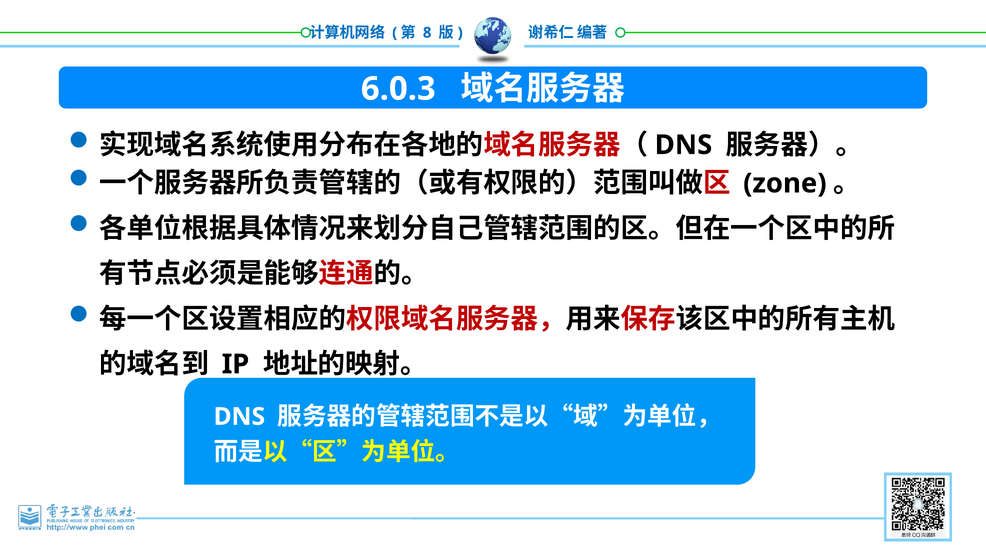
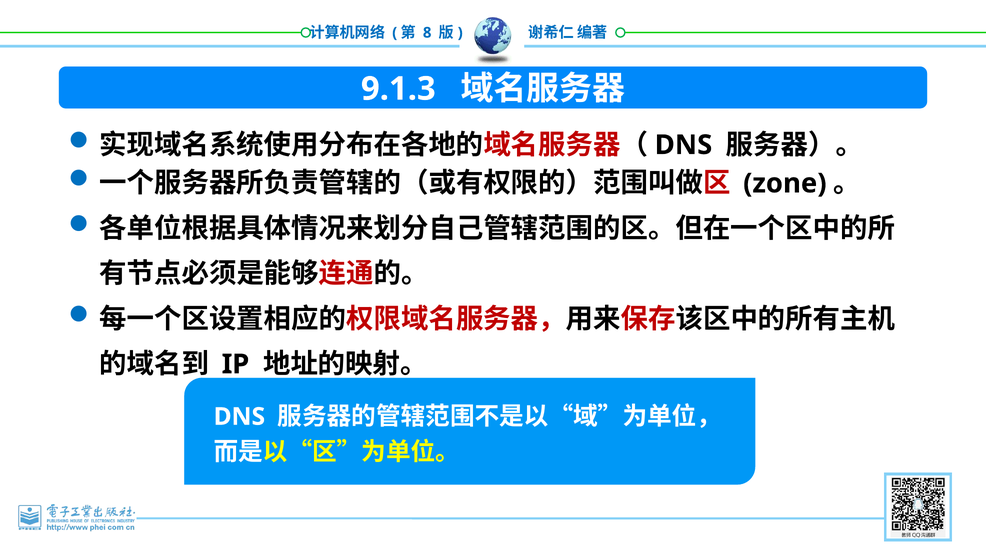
6.0.3: 6.0.3 -> 9.1.3 (398, 89)
